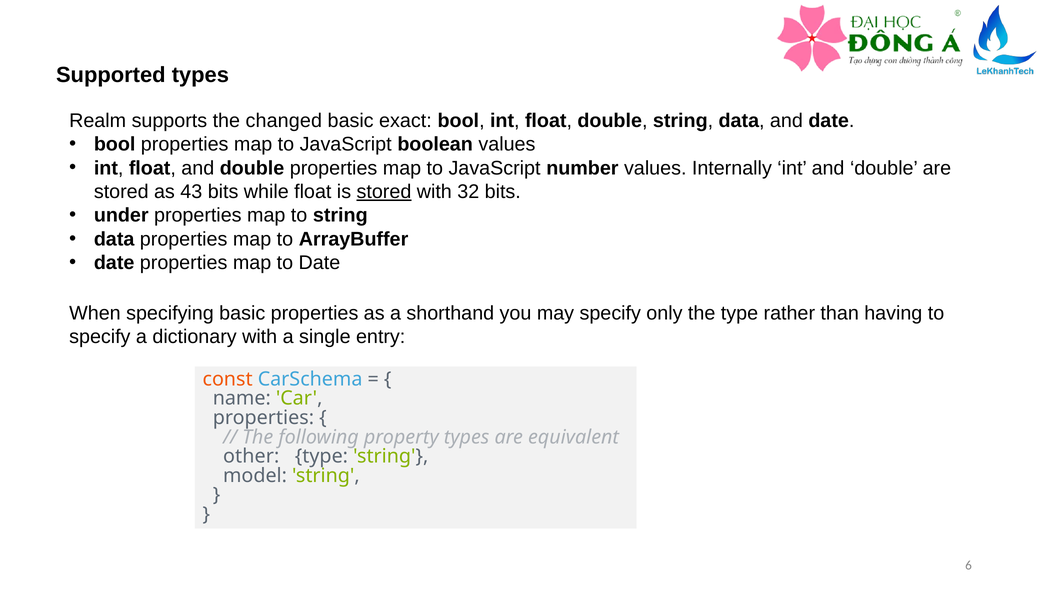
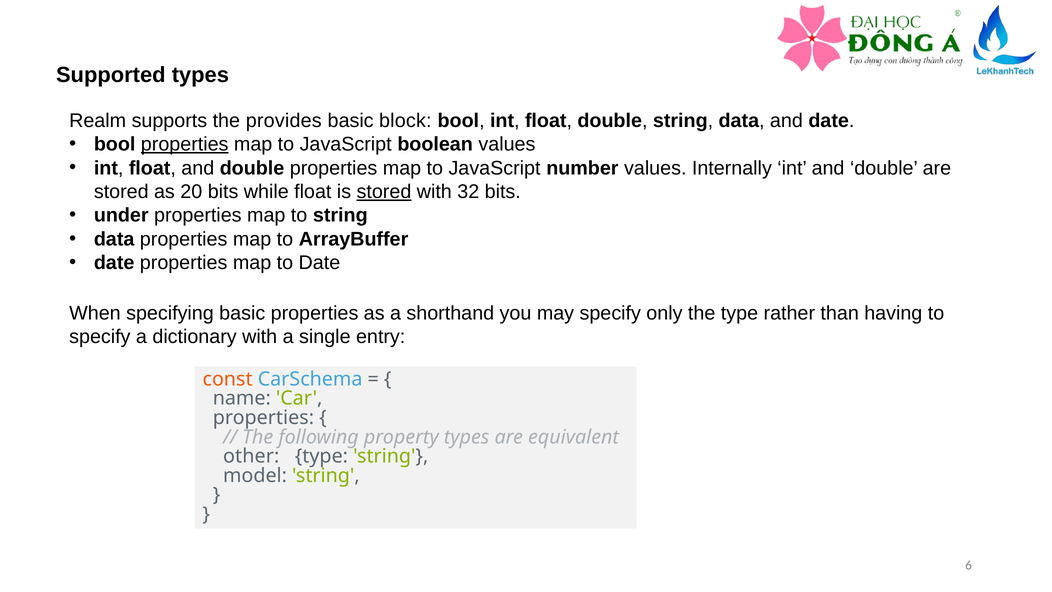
changed: changed -> provides (284, 121)
exact: exact -> block (405, 121)
properties underline: none -> present (185, 144)
43: 43 -> 20 (191, 192)
